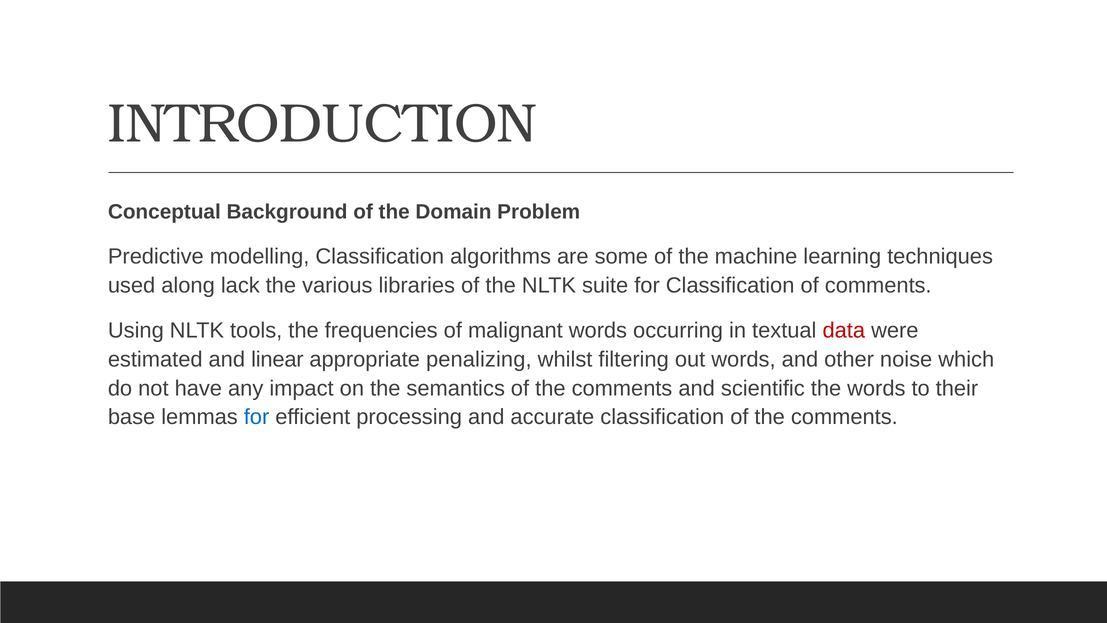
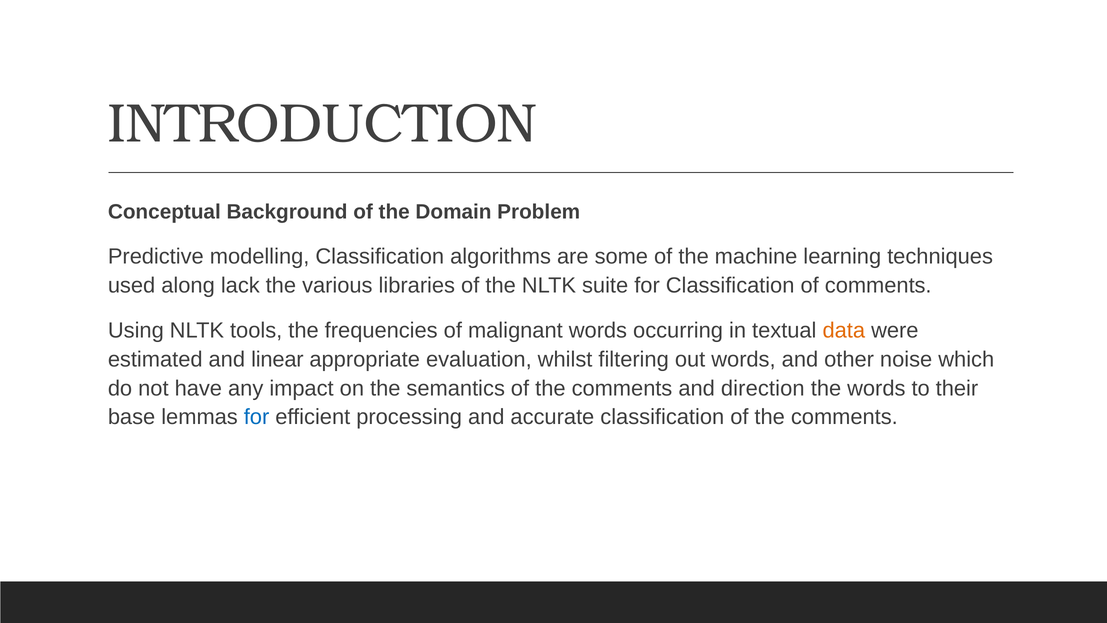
data colour: red -> orange (844, 330)
penalizing: penalizing -> evaluation (479, 359)
scientific: scientific -> direction (763, 388)
